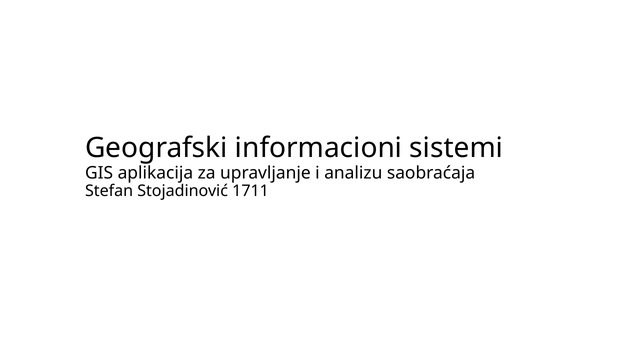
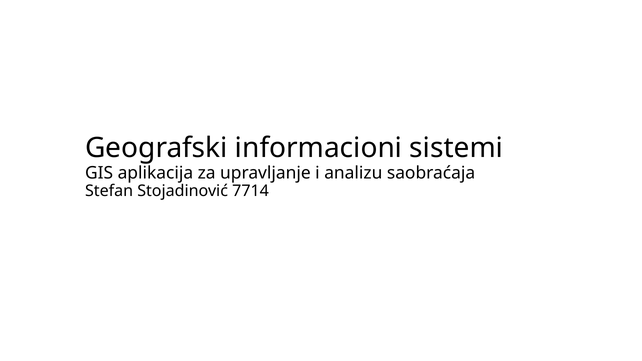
1711: 1711 -> 7714 (251, 191)
